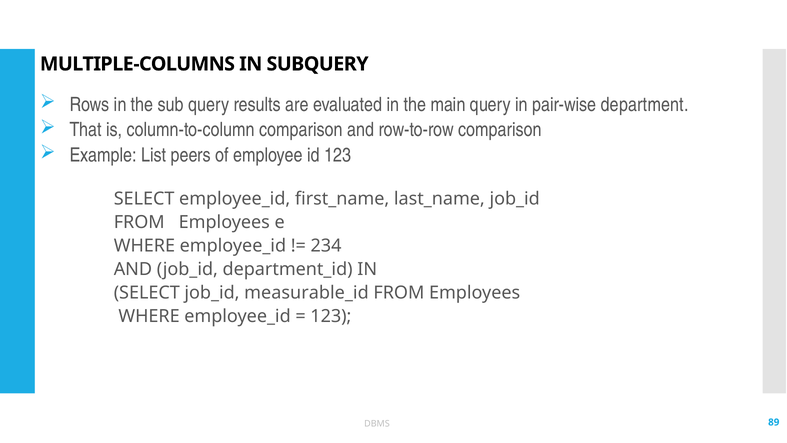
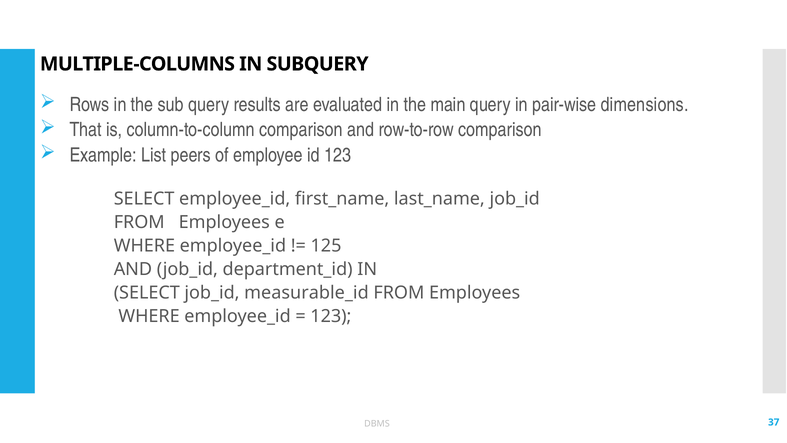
department: department -> dimensions (645, 105)
234: 234 -> 125 (326, 246)
89: 89 -> 37 (774, 422)
